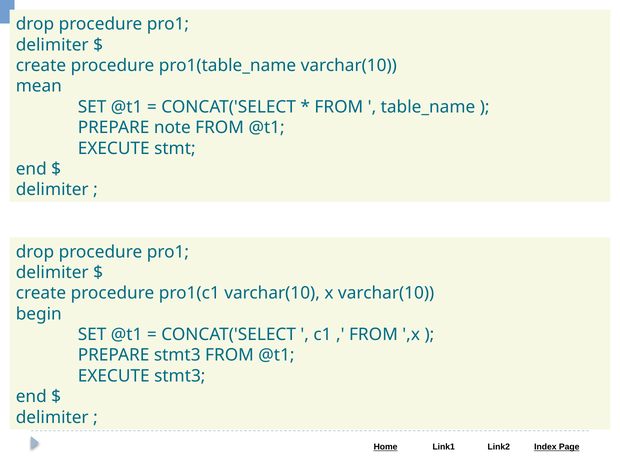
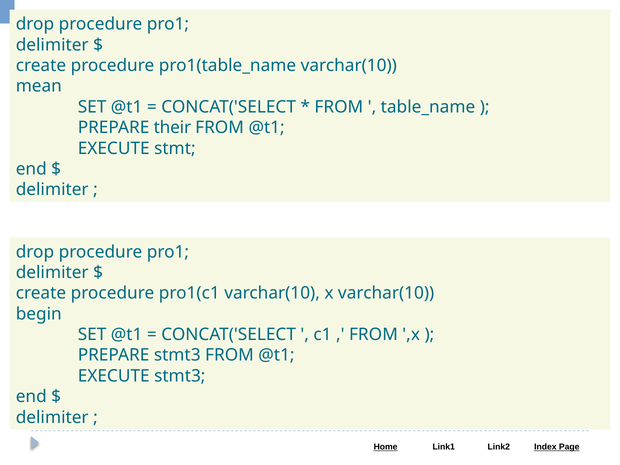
note: note -> their (172, 128)
